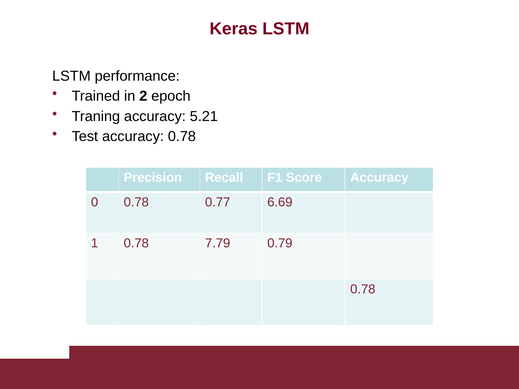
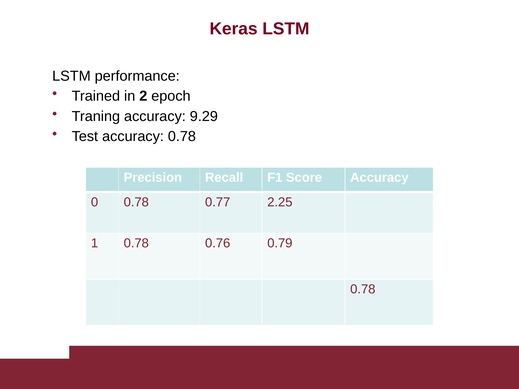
5.21: 5.21 -> 9.29 (204, 116)
6.69: 6.69 -> 2.25 (280, 202)
7.79: 7.79 -> 0.76 (218, 243)
